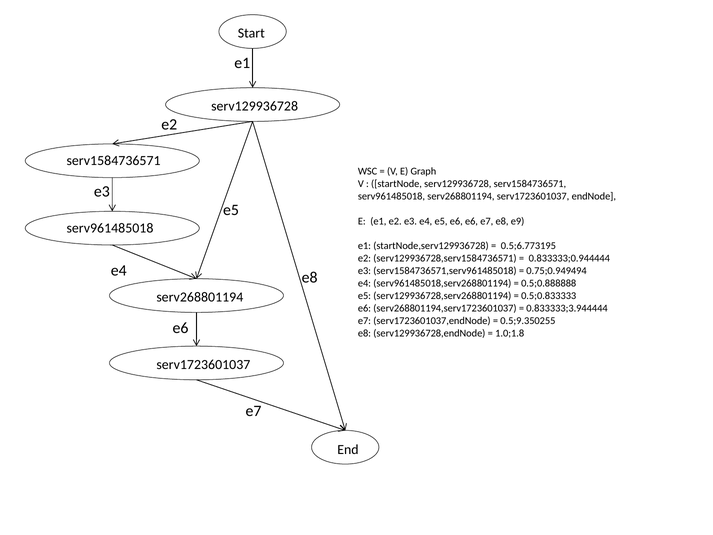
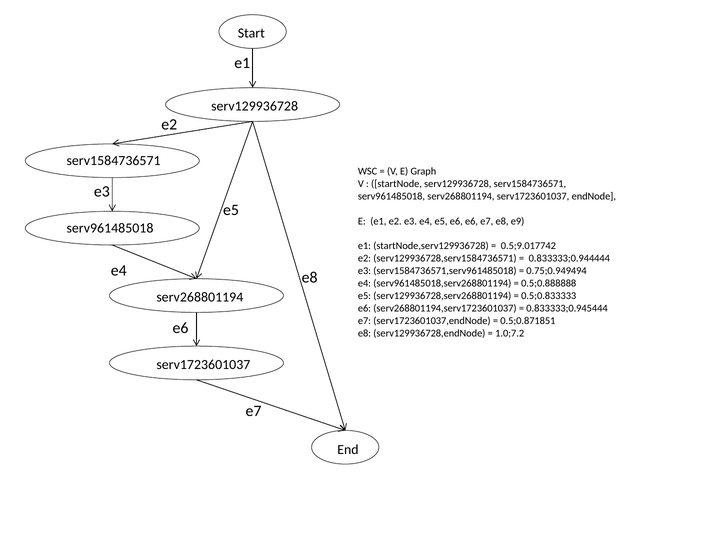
0.5;6.773195: 0.5;6.773195 -> 0.5;9.017742 (528, 246)
0.833333;3.944444: 0.833333;3.944444 -> 0.833333;0.945444 (567, 308)
0.5;9.350255: 0.5;9.350255 -> 0.5;0.871851 (528, 321)
1.0;1.8: 1.0;1.8 -> 1.0;7.2 (510, 333)
